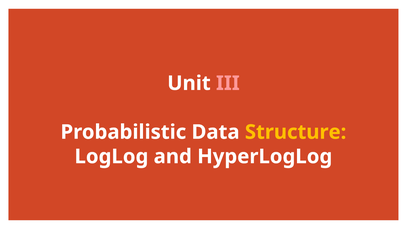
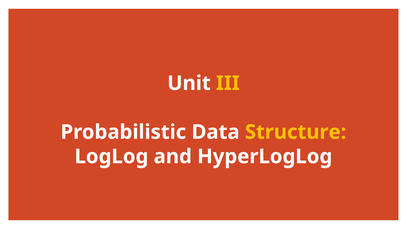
III colour: pink -> yellow (228, 83)
